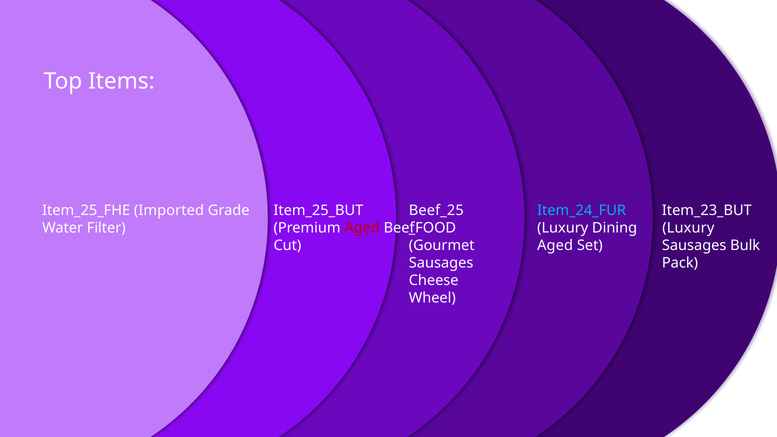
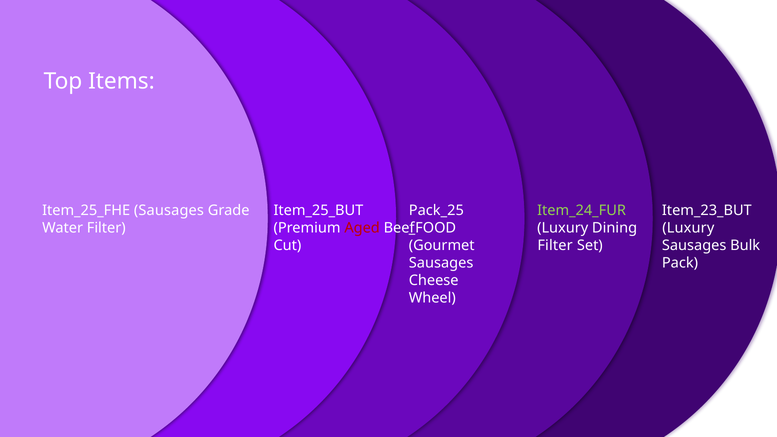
Item_25_FHE Imported: Imported -> Sausages (169, 211)
Beef_25: Beef_25 -> Pack_25 (436, 211)
Item_24_FUR colour: light blue -> light green (582, 211)
Aged: Aged -> Filter (555, 245)
